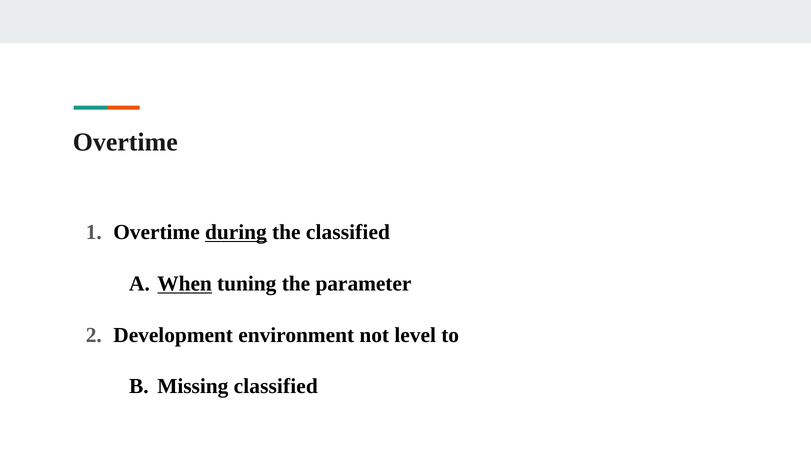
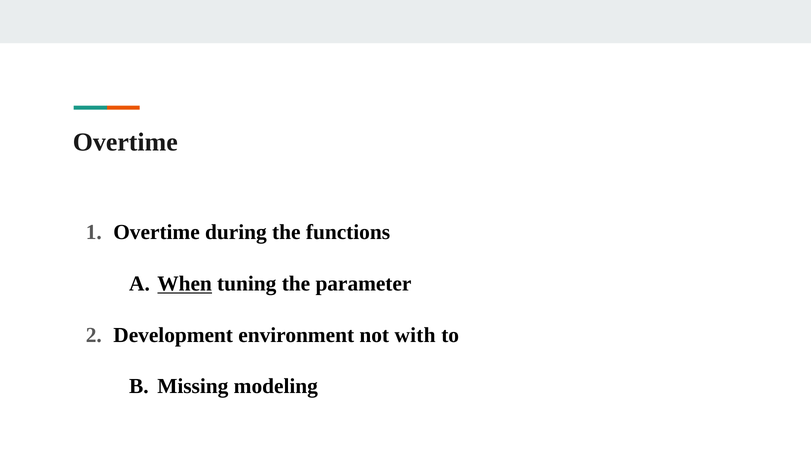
during underline: present -> none (236, 233)
the classified: classified -> functions (348, 233)
level: level -> with (415, 335)
Missing classified: classified -> modeling (276, 387)
